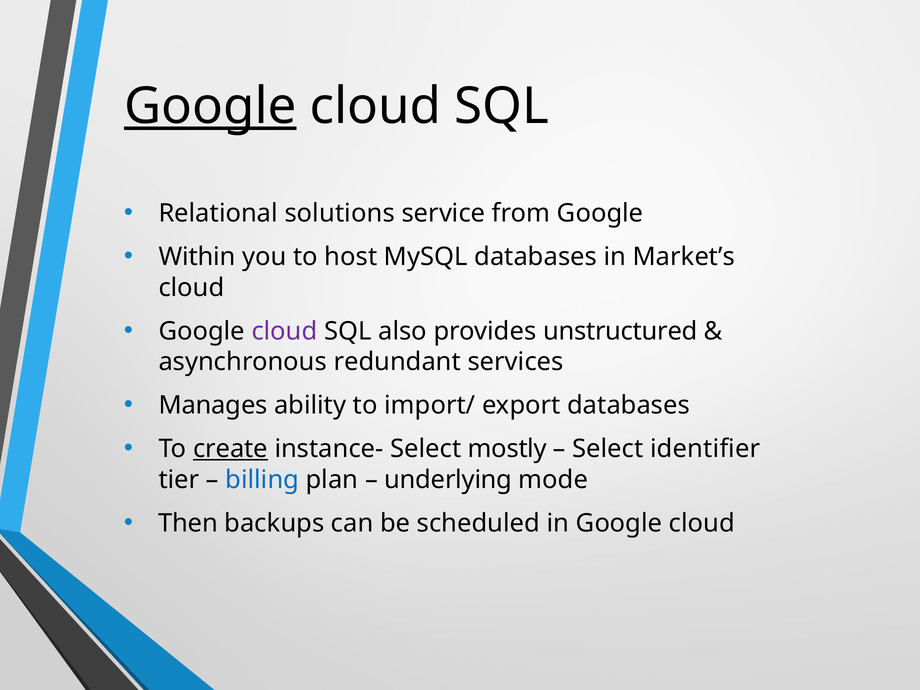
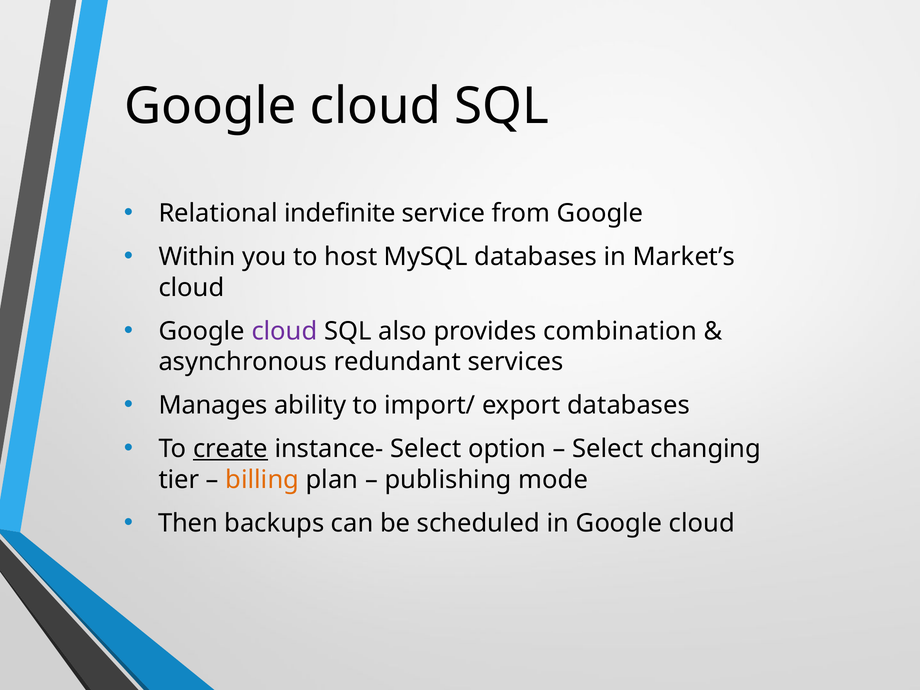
Google underline: present -> none (210, 106)
solutions: solutions -> indefinite (340, 213)
unstructured: unstructured -> combination (620, 331)
mostly: mostly -> option (507, 449)
identifier: identifier -> changing (705, 449)
billing colour: blue -> orange (262, 480)
underlying: underlying -> publishing (448, 480)
